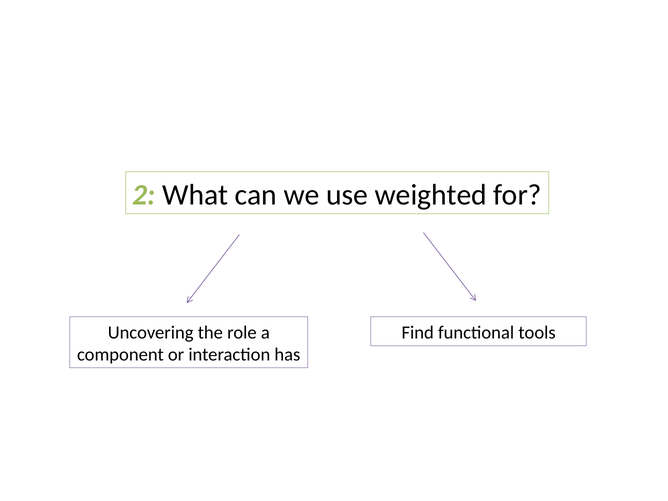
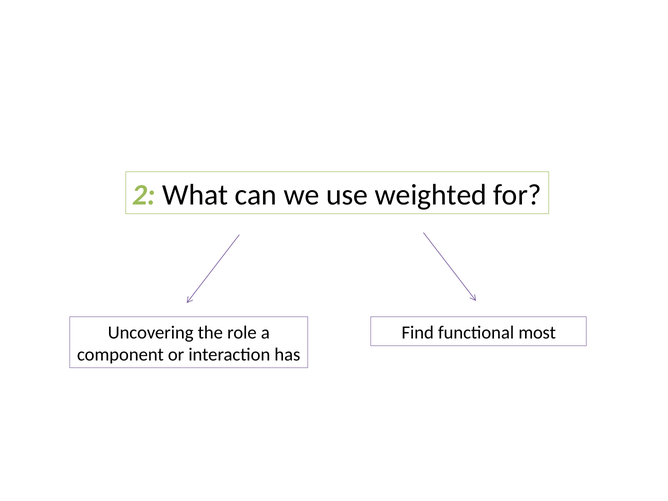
tools: tools -> most (537, 332)
